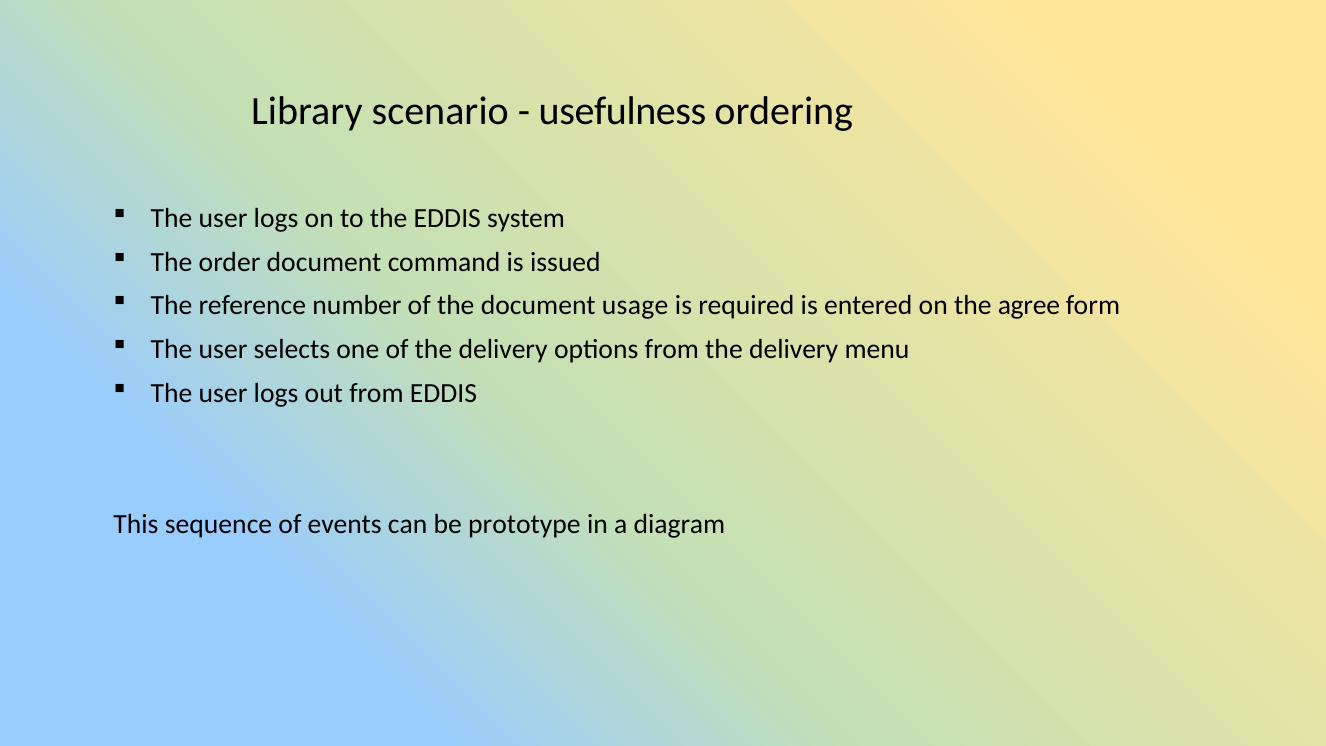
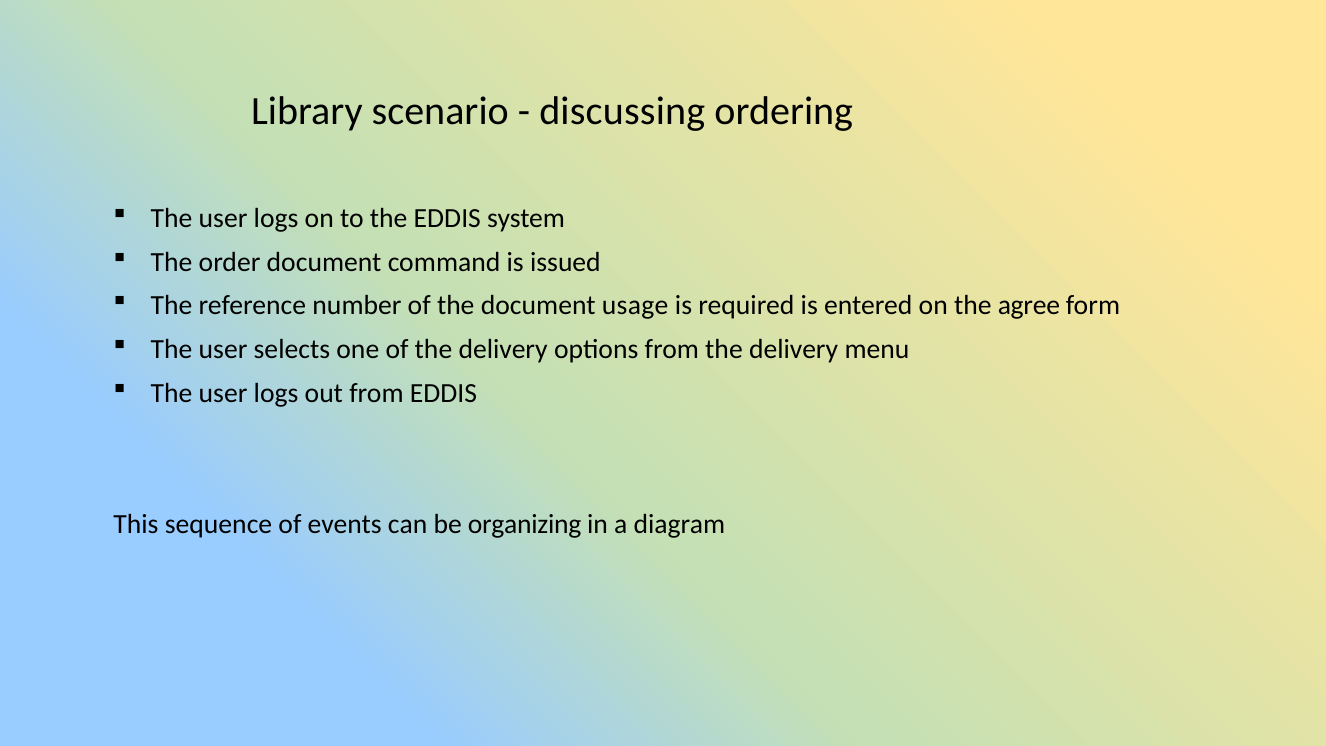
usefulness: usefulness -> discussing (622, 111)
prototype: prototype -> organizing (525, 524)
